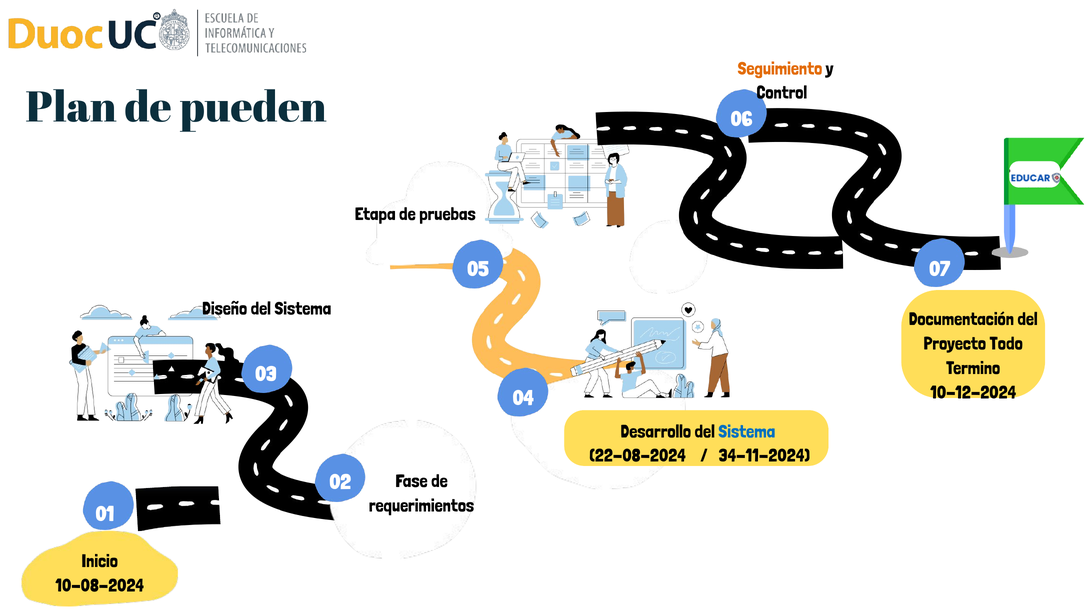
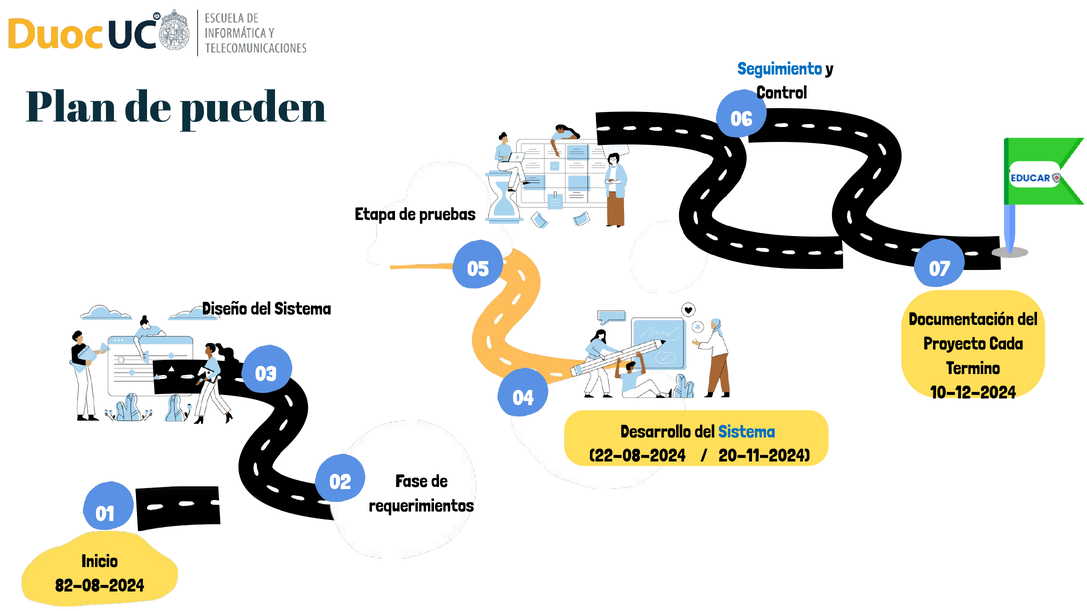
Seguimiento colour: orange -> blue (780, 69)
Todo: Todo -> Cada (1006, 344)
34-11-2024: 34-11-2024 -> 20-11-2024 (764, 456)
10-08-2024: 10-08-2024 -> 82-08-2024 (100, 586)
